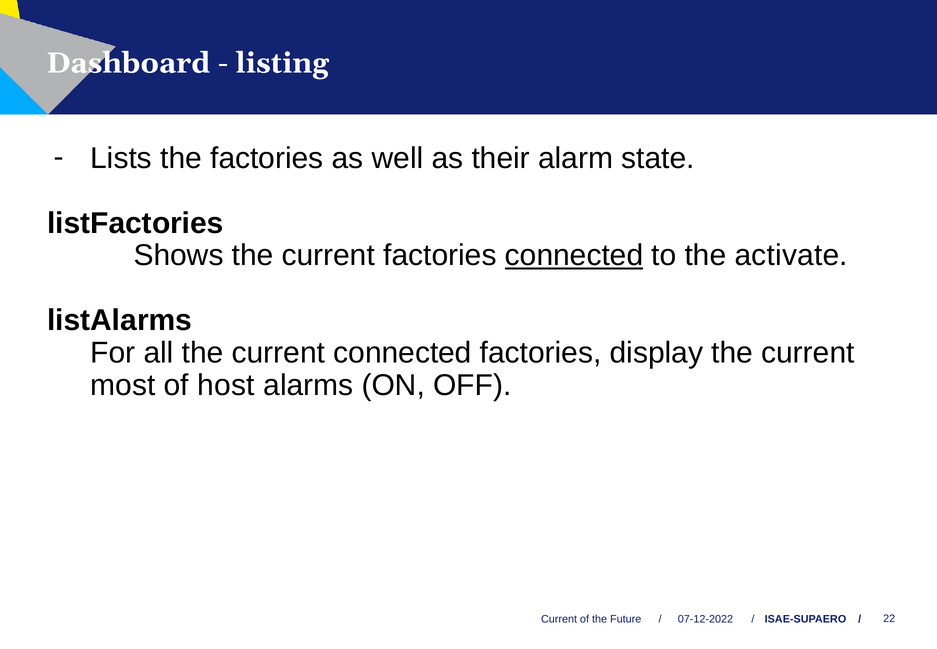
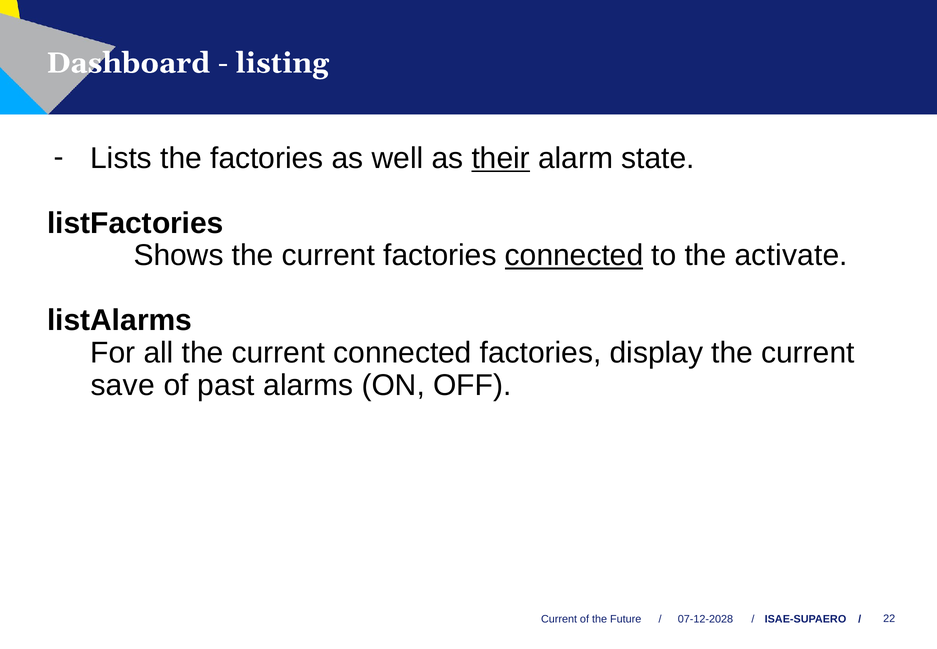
their underline: none -> present (501, 158)
most: most -> save (123, 385)
host: host -> past (226, 385)
07-12-2022: 07-12-2022 -> 07-12-2028 (705, 619)
